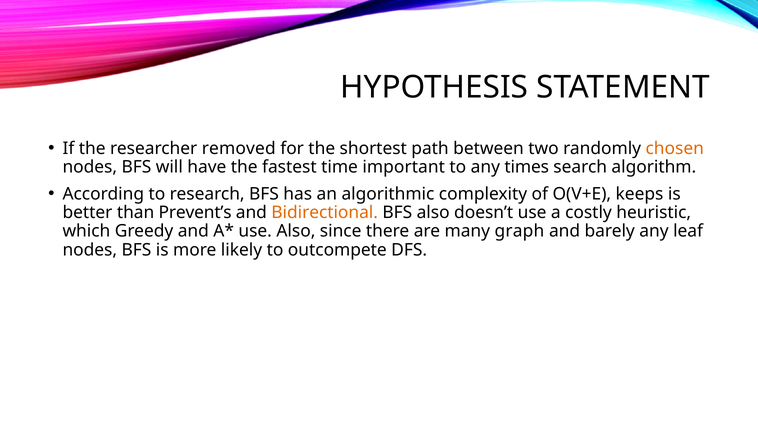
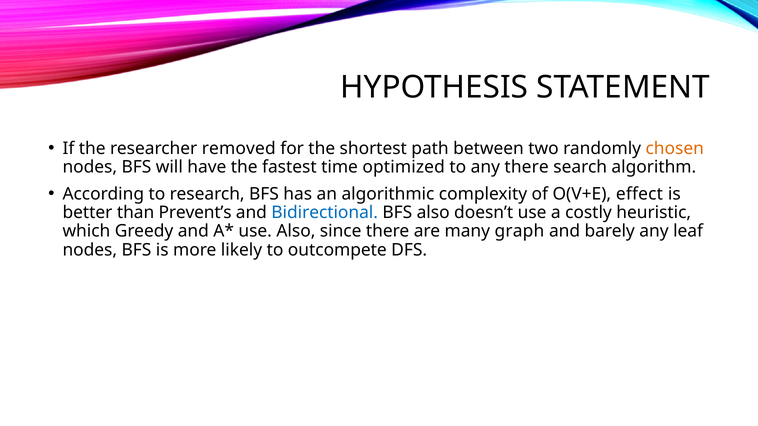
important: important -> optimized (404, 167)
any times: times -> there (527, 167)
keeps: keeps -> effect (639, 194)
Bidirectional colour: orange -> blue (325, 213)
